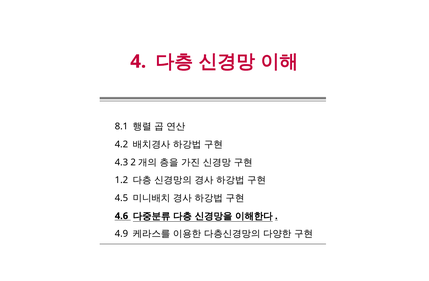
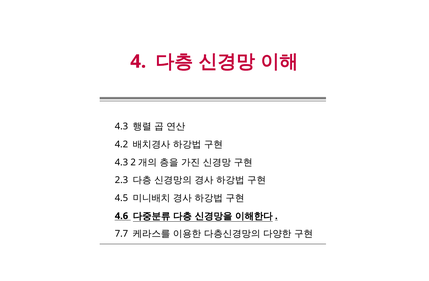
8.1: 8.1 -> 4.3 (121, 127)
1.2: 1.2 -> 2.3 (121, 181)
4.9: 4.9 -> 7.7 (121, 235)
